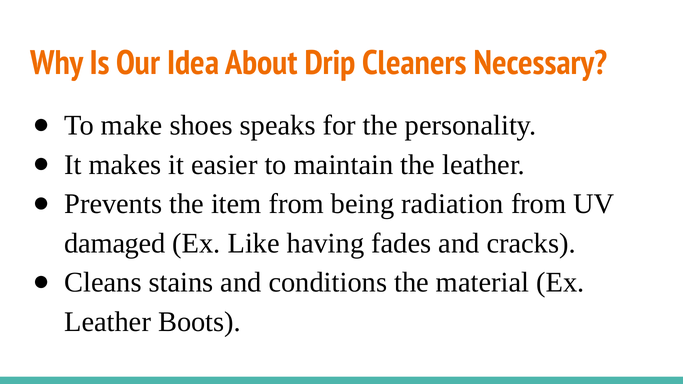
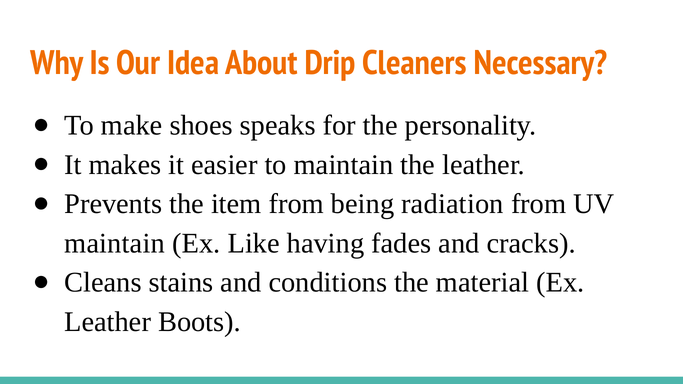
damaged: damaged -> maintain (115, 243)
